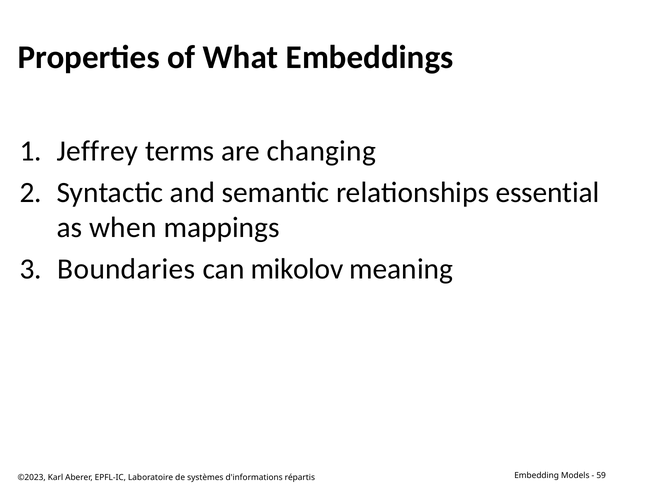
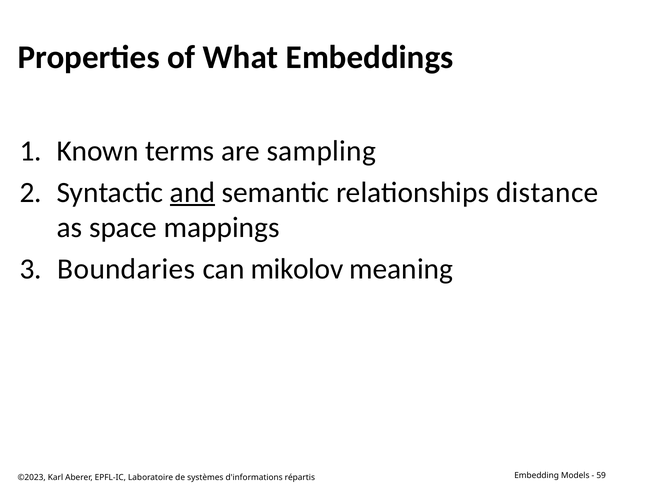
Jeffrey: Jeffrey -> Known (98, 151)
changing: changing -> sampling (321, 151)
and underline: none -> present (192, 193)
essential: essential -> distance (547, 193)
when: when -> space (123, 228)
